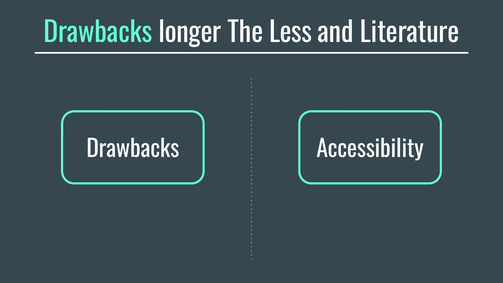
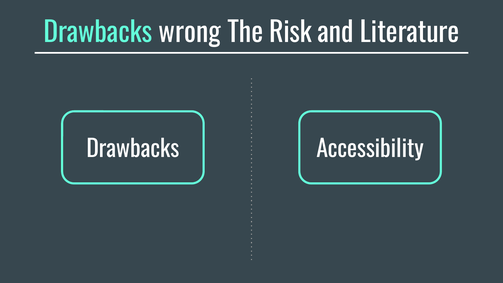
longer: longer -> wrong (190, 33)
Less: Less -> Risk (290, 33)
